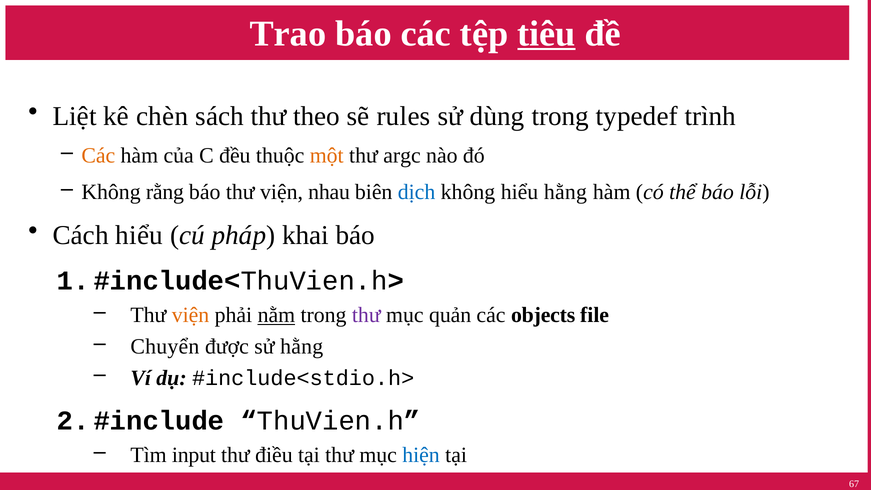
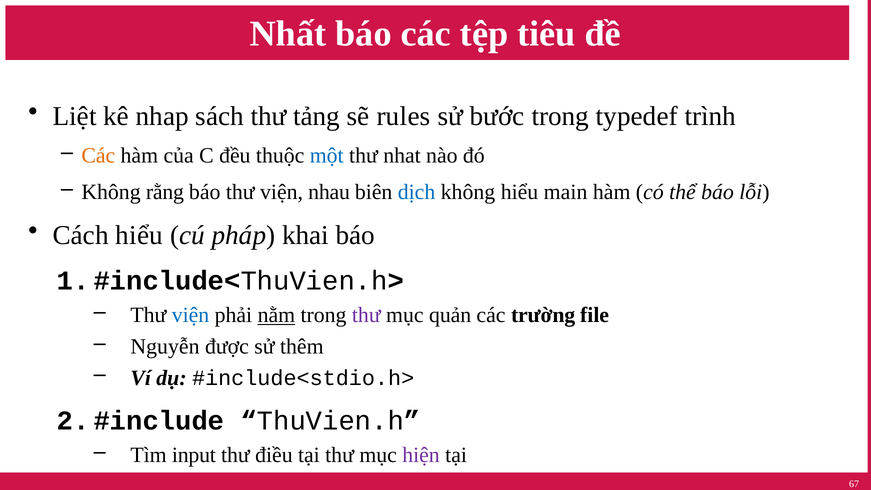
Trao: Trao -> Nhất (288, 34)
tiêu underline: present -> none (546, 34)
chèn: chèn -> nhap (162, 116)
theo: theo -> tảng (317, 116)
dùng: dùng -> bước (497, 116)
một colour: orange -> blue (327, 156)
argc: argc -> nhat (402, 156)
hiểu hằng: hằng -> main (566, 192)
viện colour: orange -> blue (190, 315)
objects: objects -> trường (543, 315)
Chuyển: Chuyển -> Nguyễn (165, 346)
sử hằng: hằng -> thêm (302, 346)
hiện colour: blue -> purple (421, 455)
